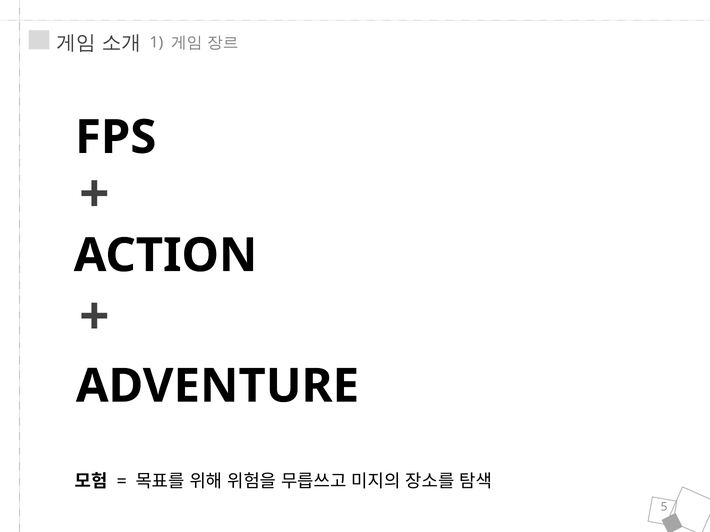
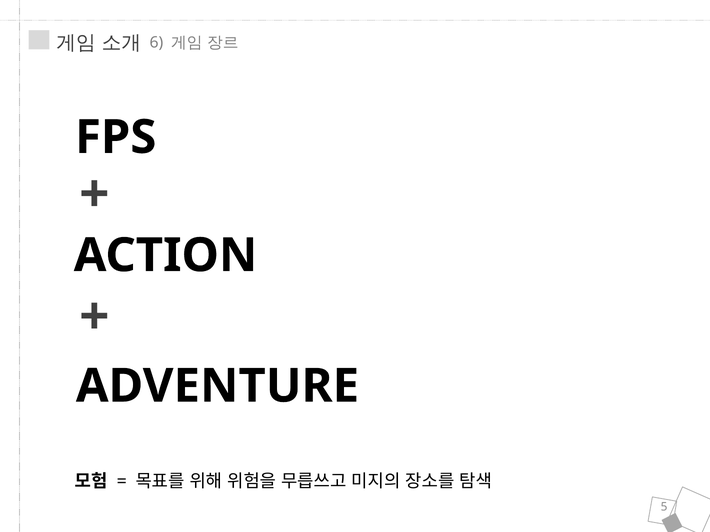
1: 1 -> 6 (156, 42)
